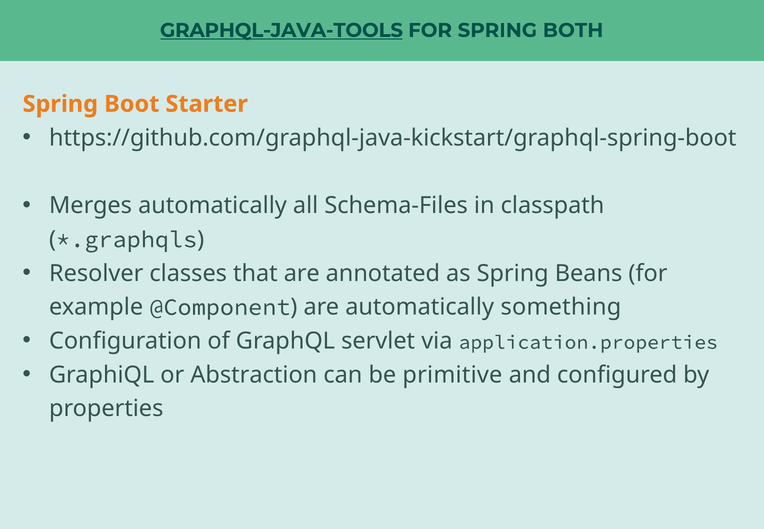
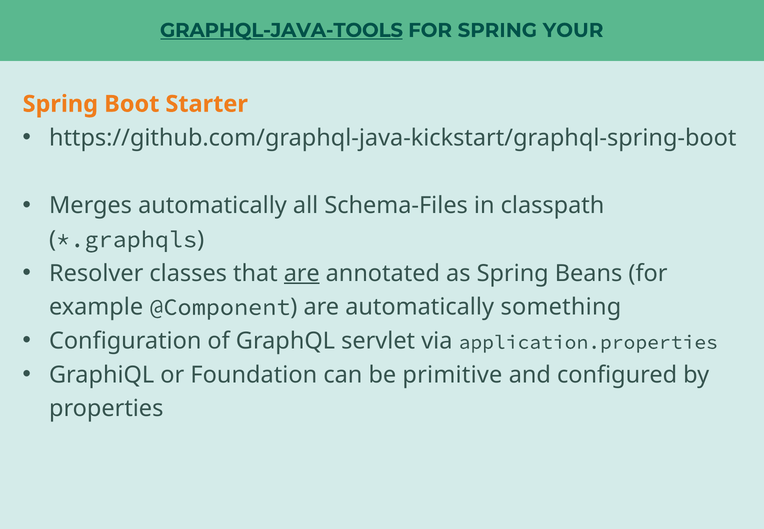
BOTH: BOTH -> YOUR (573, 30)
are underline: none -> present (302, 273)
Abstraction: Abstraction -> Foundation (254, 375)
